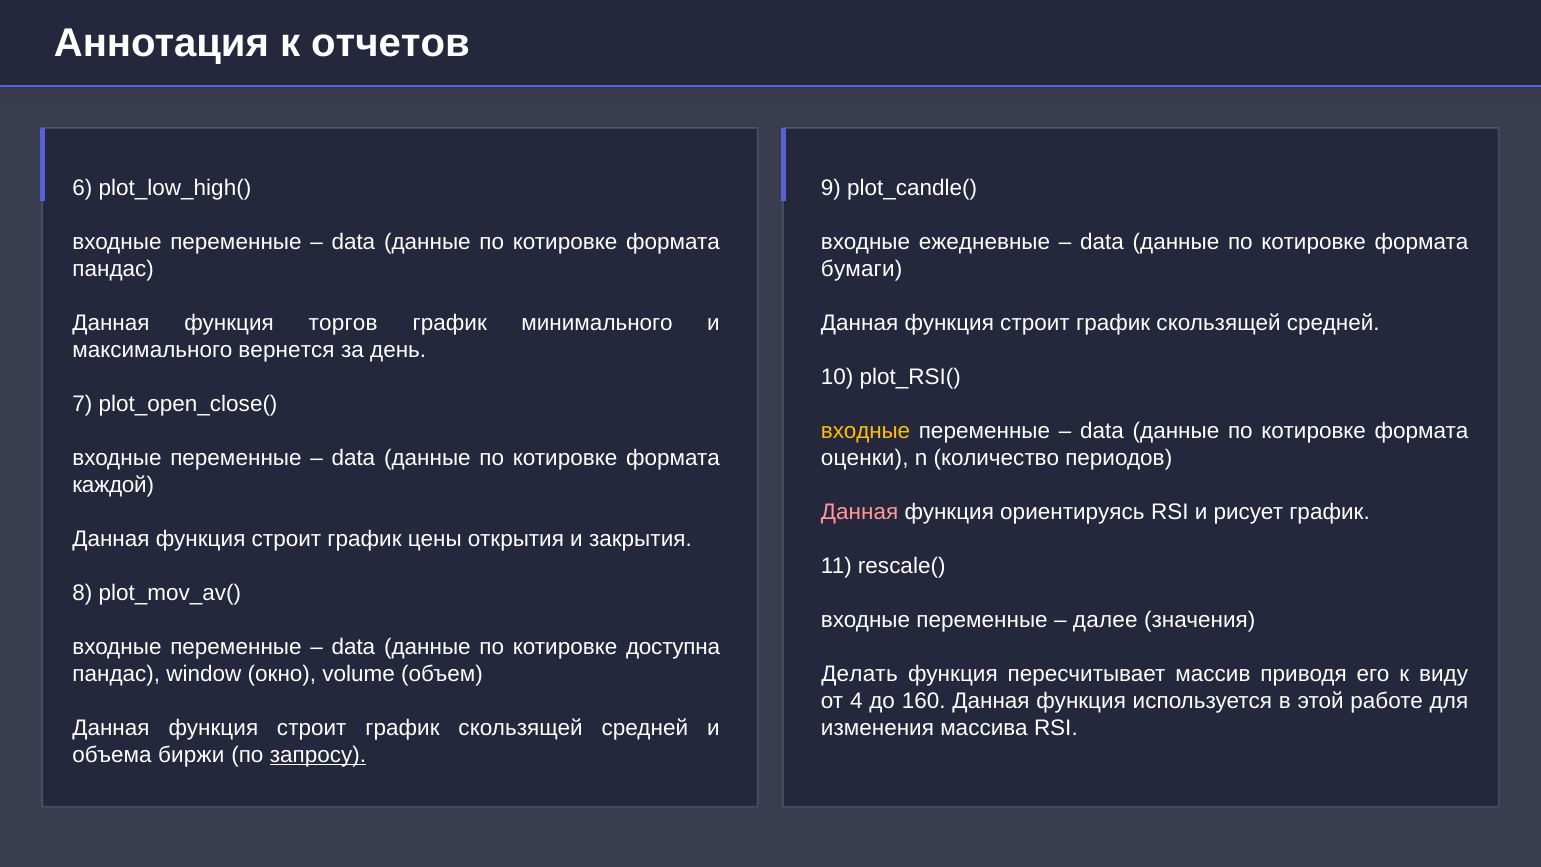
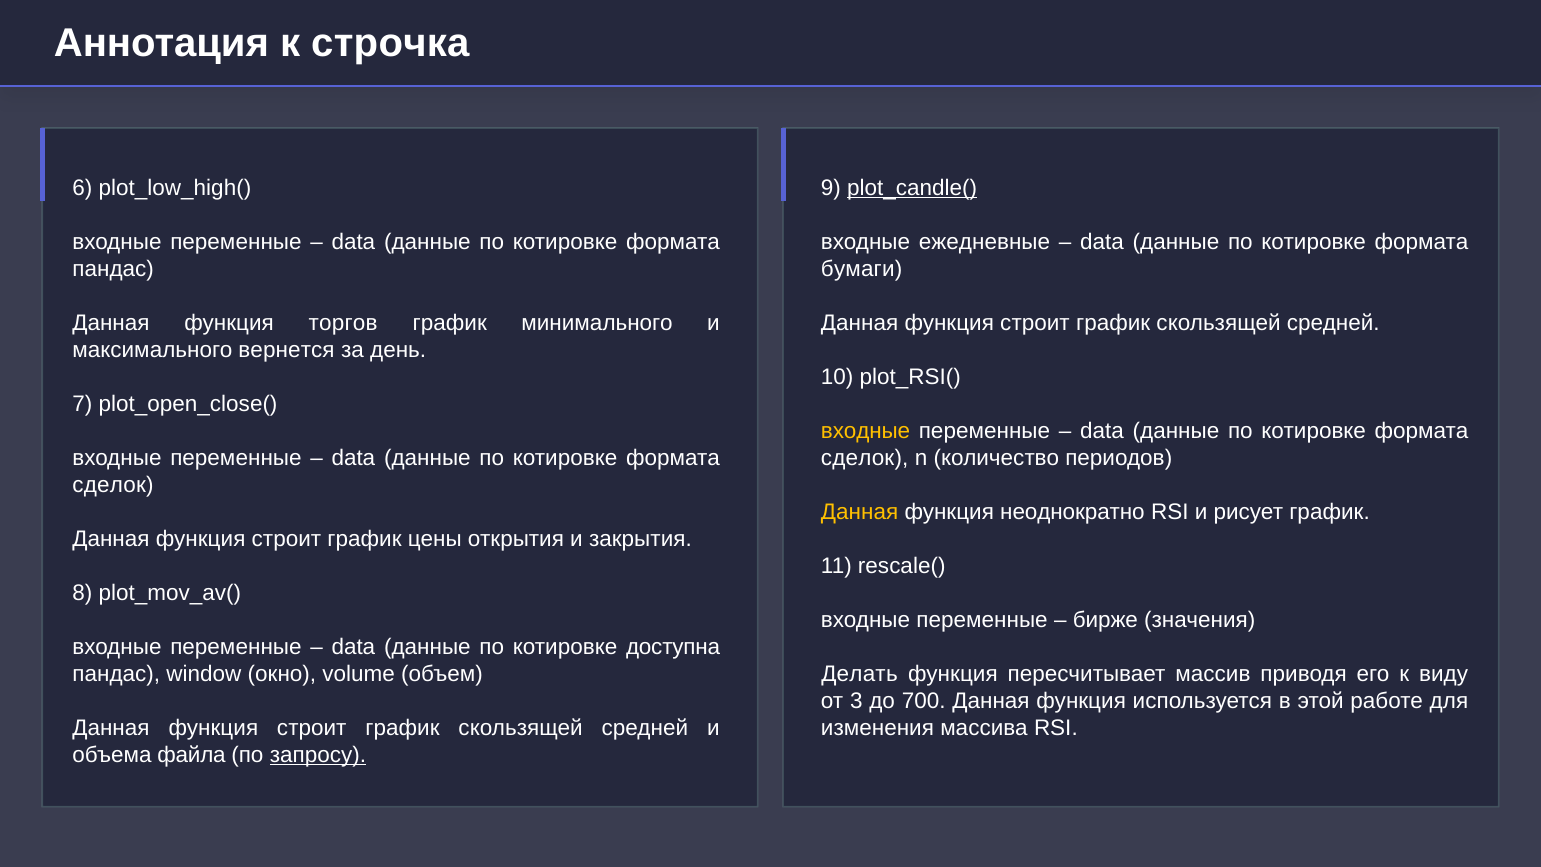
отчетов: отчетов -> строчка (390, 43)
plot_candle( underline: none -> present (912, 188)
оценки: оценки -> сделок (865, 458)
каждой: каждой -> сделок (113, 485)
Данная colour: pink -> yellow (860, 512)
ориентируясь: ориентируясь -> неоднократно (1072, 512)
далее: далее -> бирже (1105, 620)
4: 4 -> 3 (856, 701)
160: 160 -> 700 (924, 701)
биржи: биржи -> файла (192, 755)
